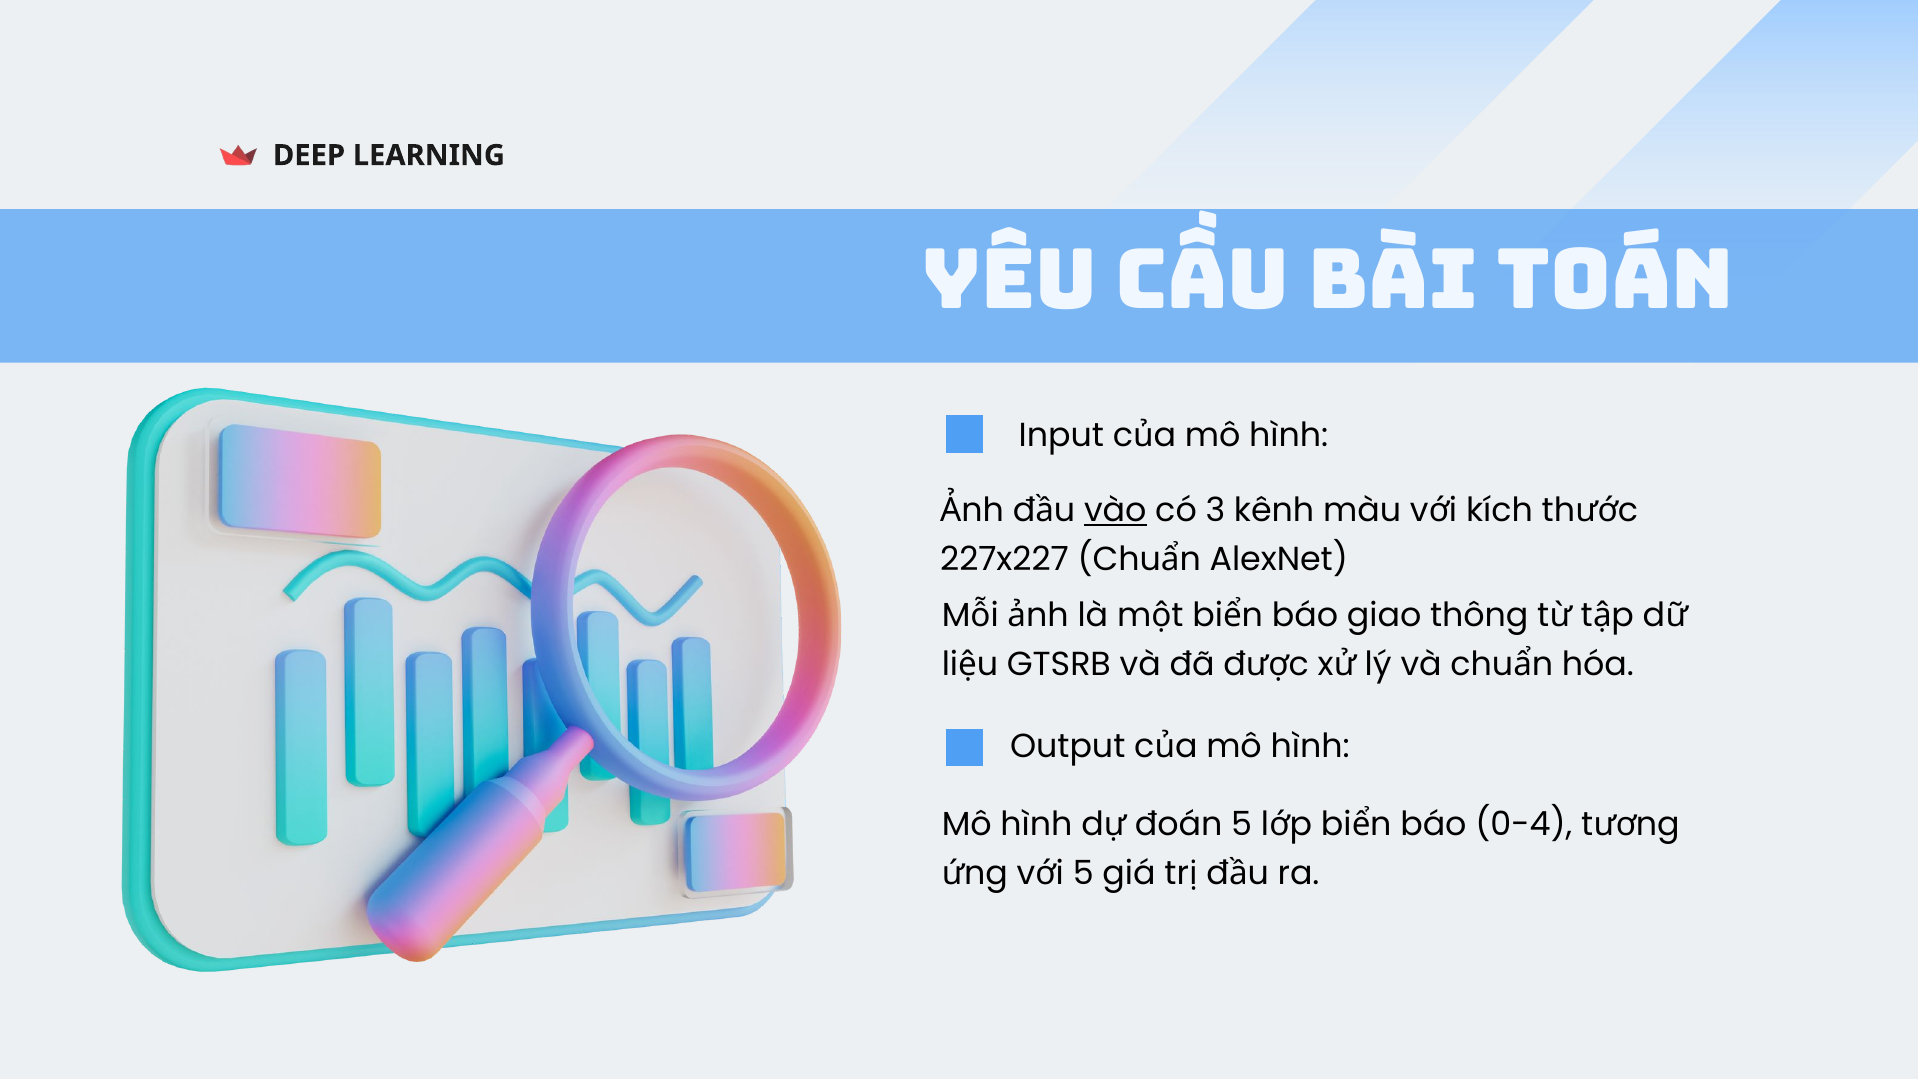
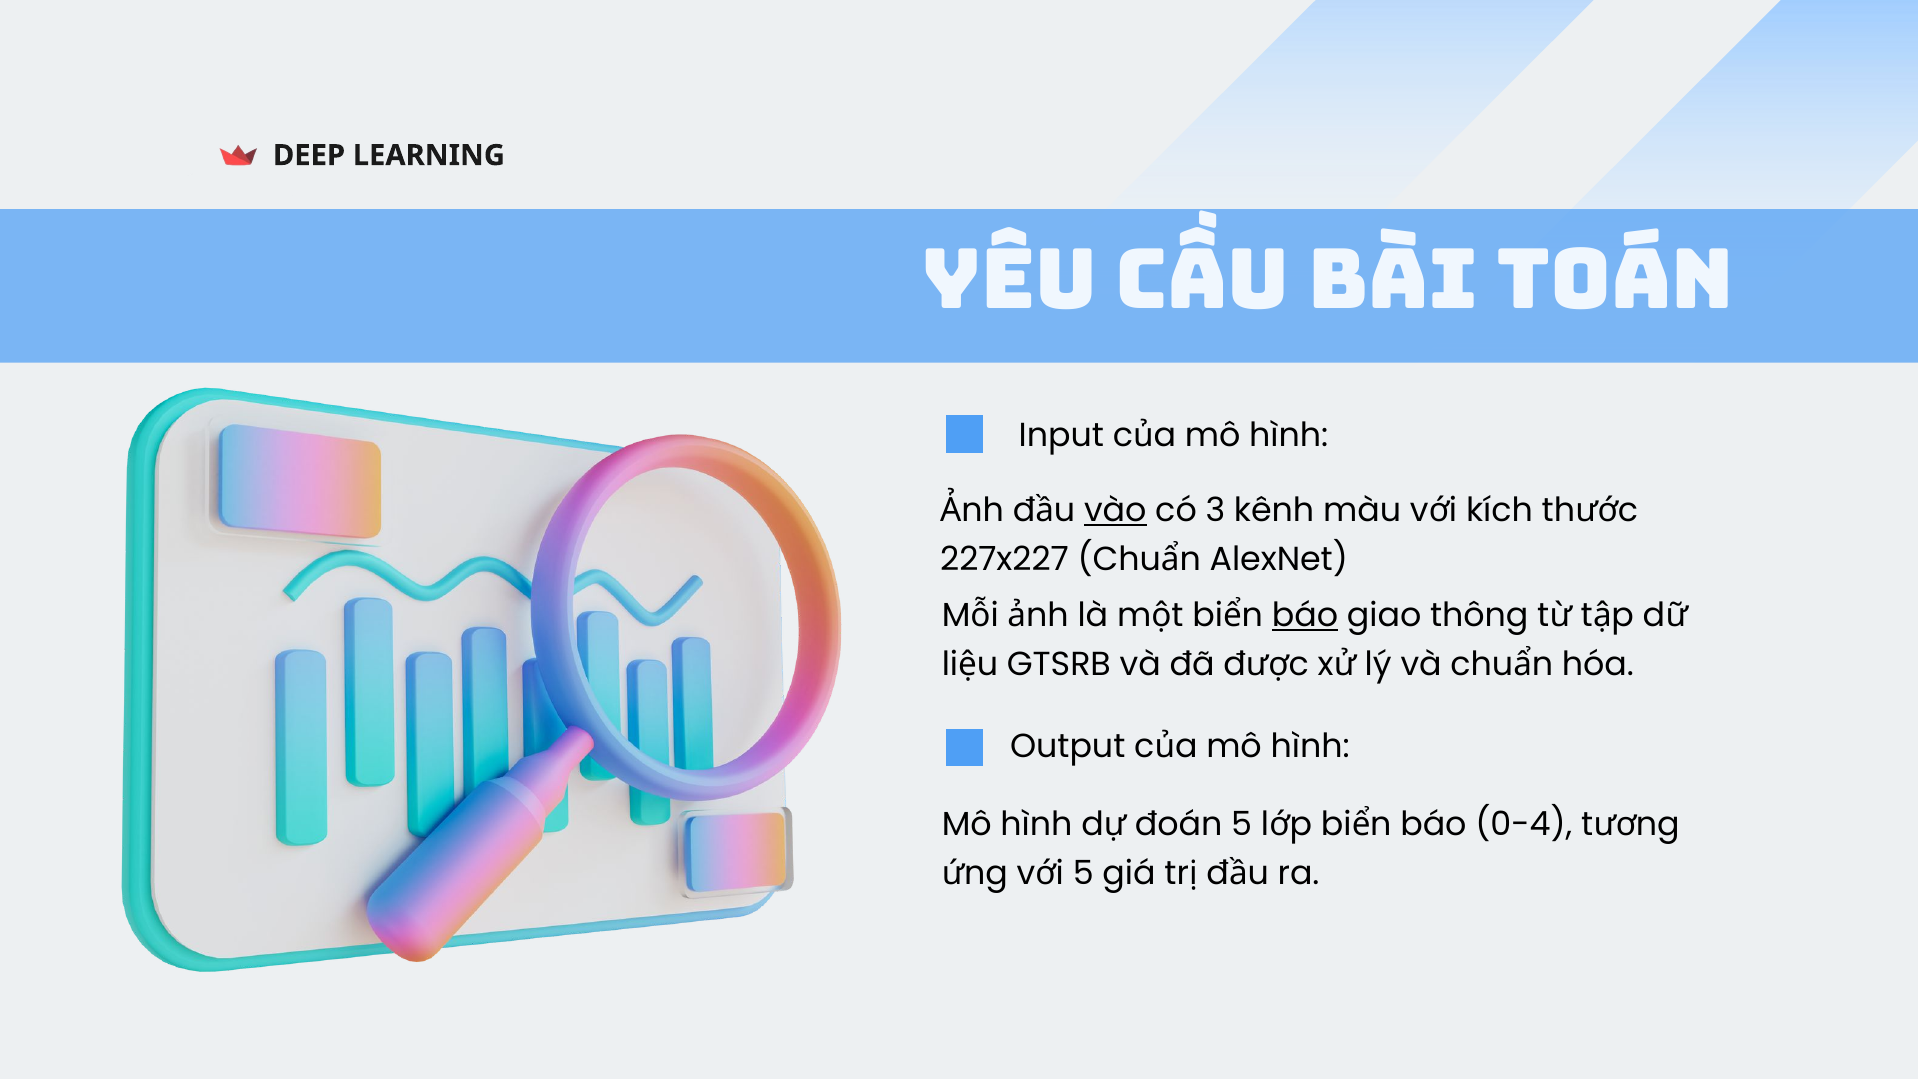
báo underline: none -> present (1305, 616)
